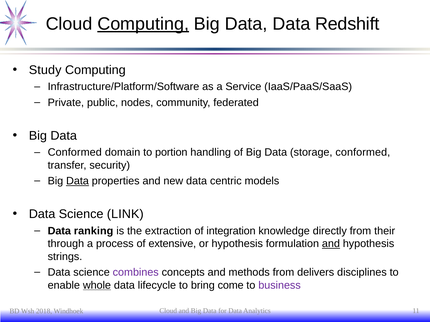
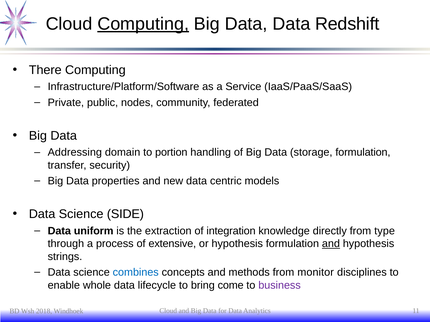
Study: Study -> There (45, 70)
Conformed: Conformed -> Addressing (75, 153)
storage conformed: conformed -> formulation (363, 153)
Data underline: present -> none (78, 181)
LINK: LINK -> SIDE (125, 214)
ranking: ranking -> uniform (94, 231)
their: their -> type (385, 231)
combines colour: purple -> blue (136, 273)
delivers: delivers -> monitor (316, 273)
whole underline: present -> none (97, 286)
